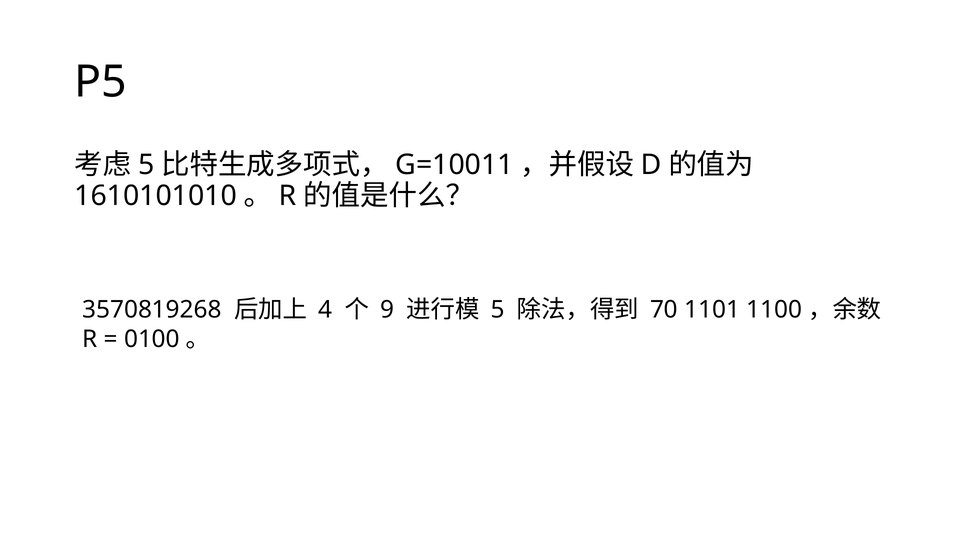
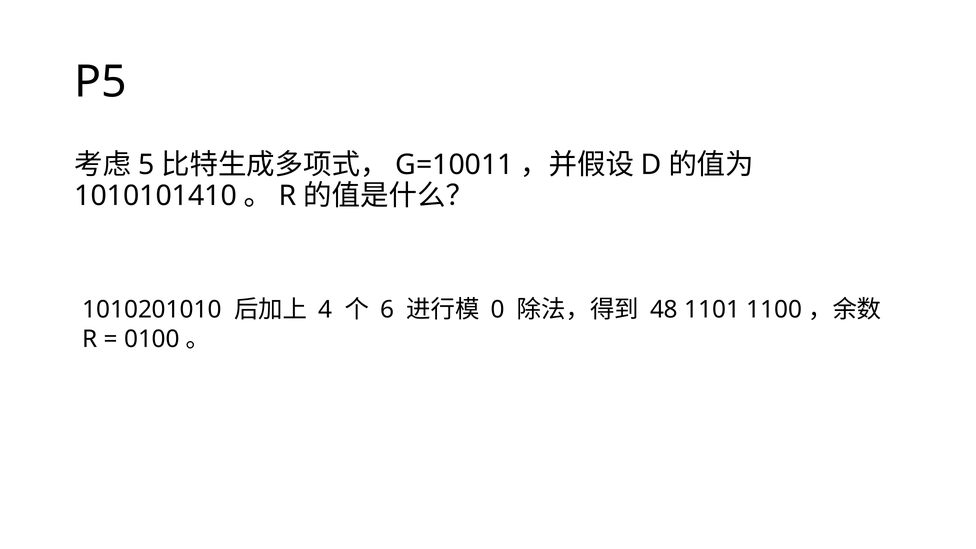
1610101010: 1610101010 -> 1010101410 (156, 196)
3570819268: 3570819268 -> 1010201010 (152, 310)
9: 9 -> 6 (387, 310)
5: 5 -> 0 (498, 310)
70: 70 -> 48 (664, 310)
